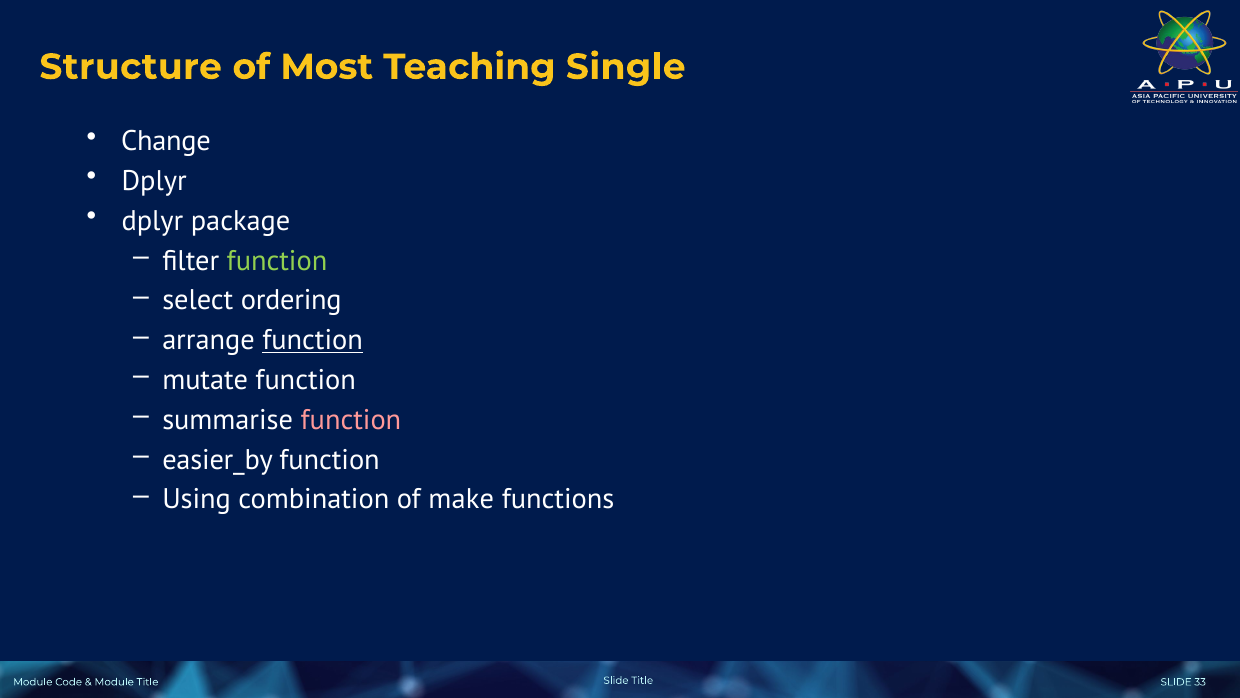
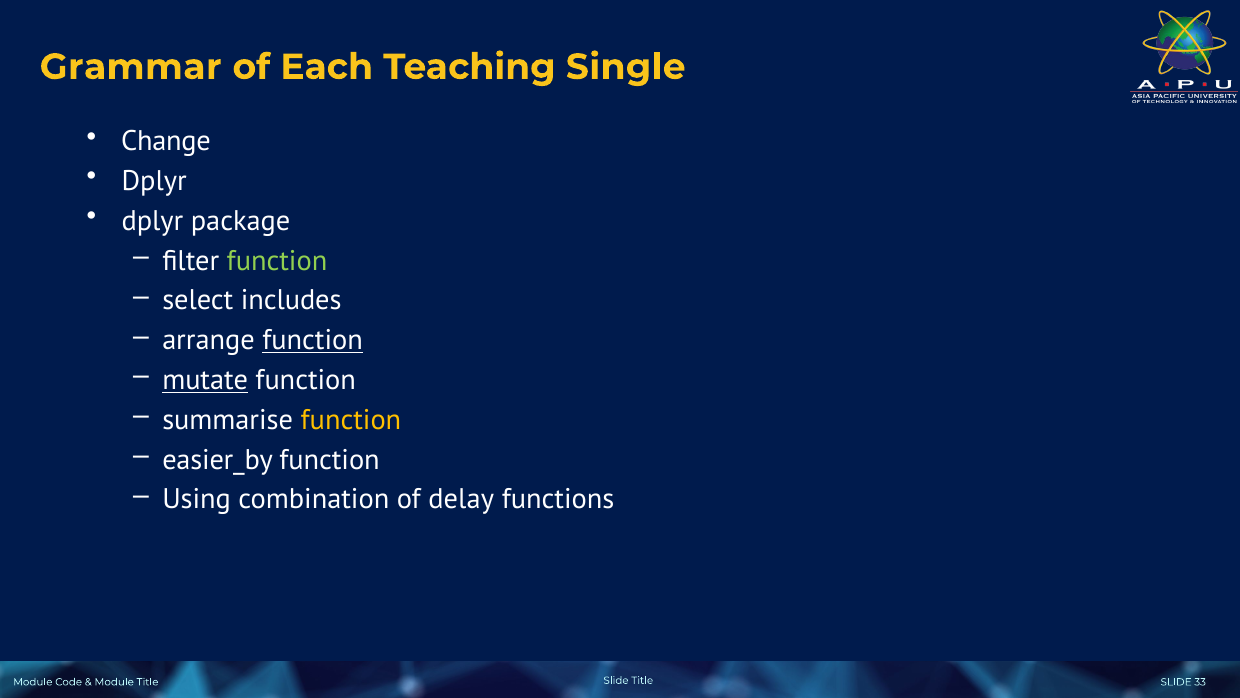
Structure: Structure -> Grammar (131, 67)
Most: Most -> Each (327, 67)
ordering: ordering -> includes (291, 300)
mutate underline: none -> present (205, 380)
function colour: pink -> yellow (351, 420)
make: make -> delay (461, 499)
